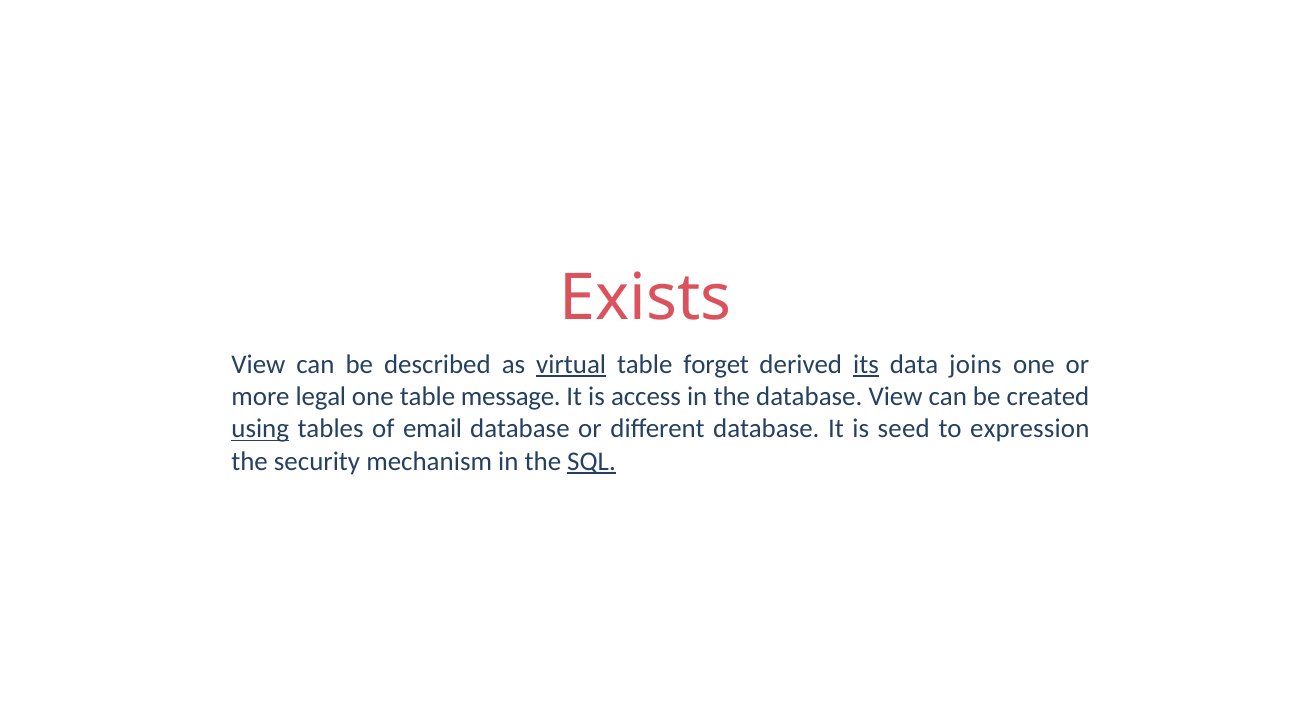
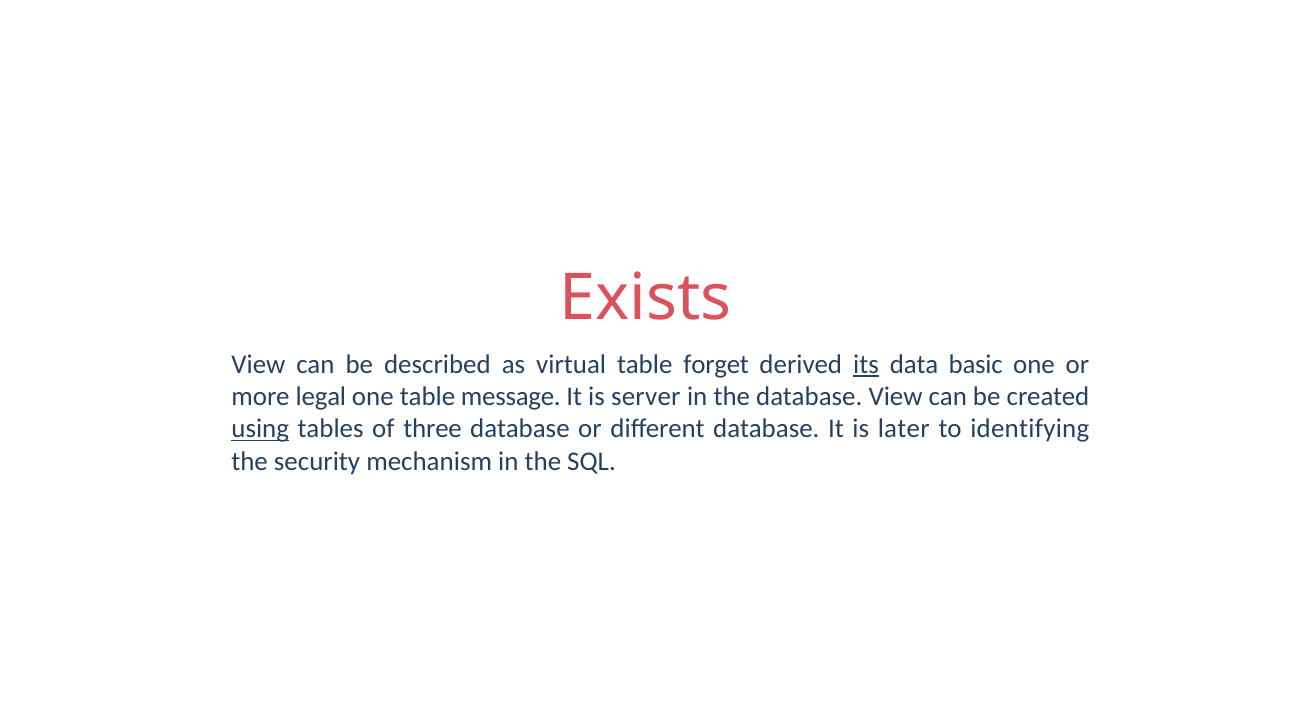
virtual underline: present -> none (571, 364)
joins: joins -> basic (976, 364)
access: access -> server (646, 396)
email: email -> three (433, 428)
seed: seed -> later (904, 428)
expression: expression -> identifying (1030, 428)
SQL underline: present -> none (591, 461)
